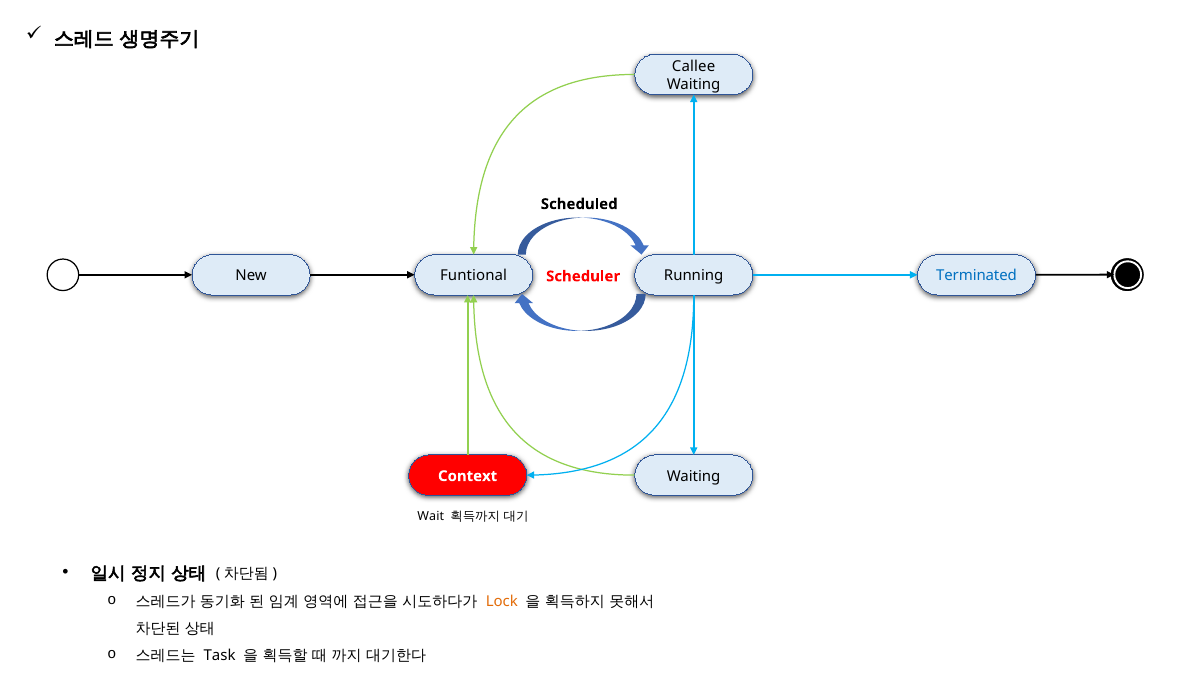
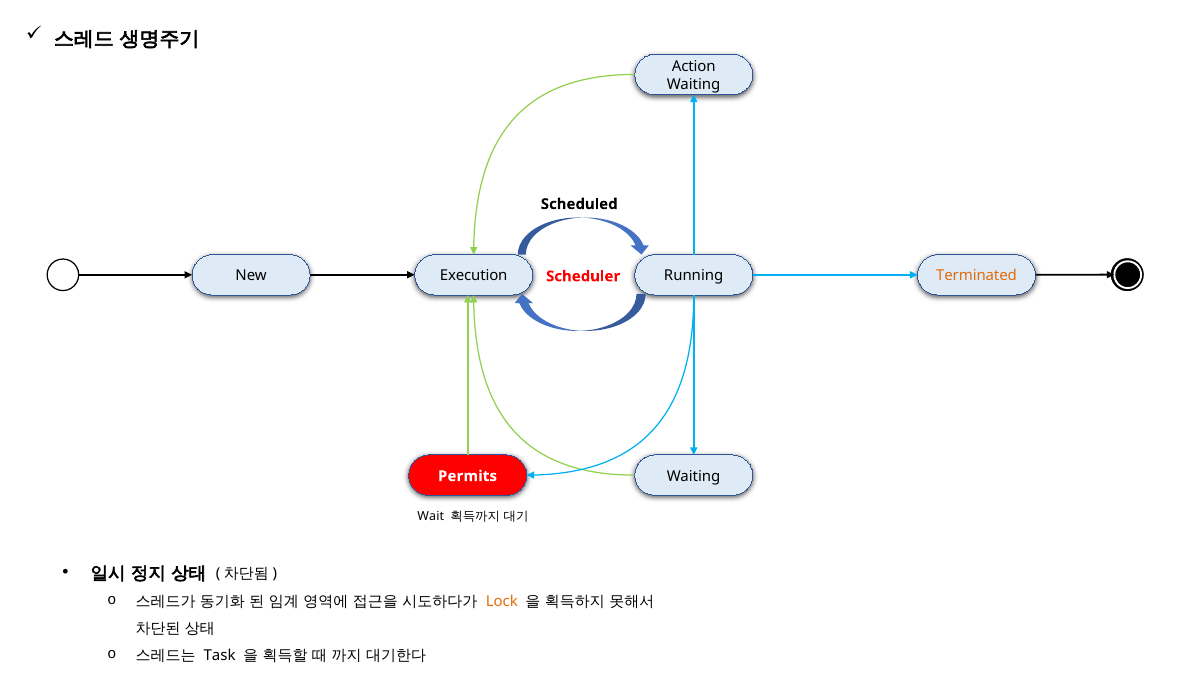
Callee: Callee -> Action (694, 67)
Funtional: Funtional -> Execution (474, 276)
Terminated colour: blue -> orange (977, 276)
Context: Context -> Permits (467, 477)
